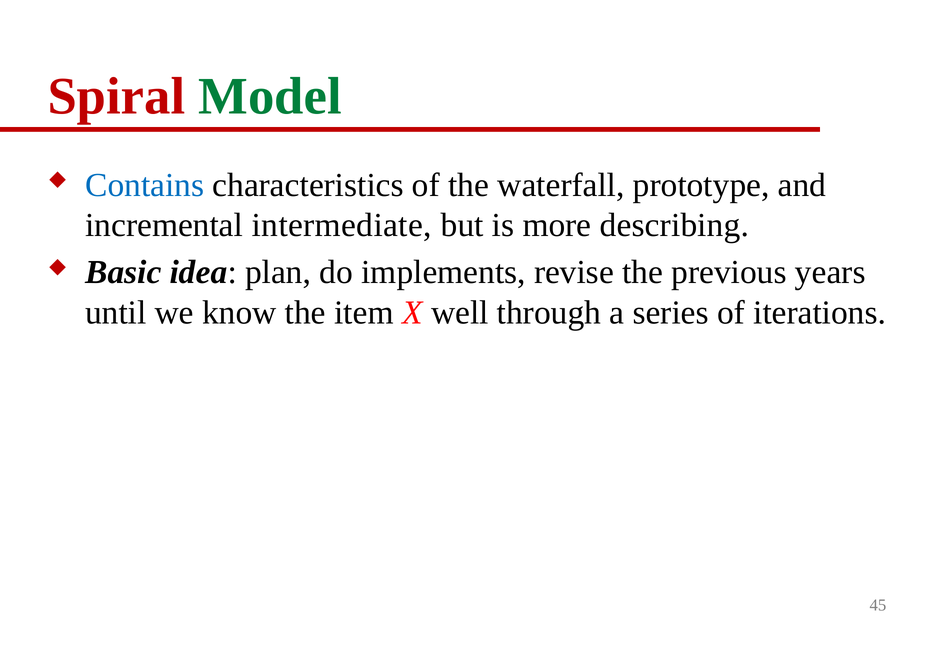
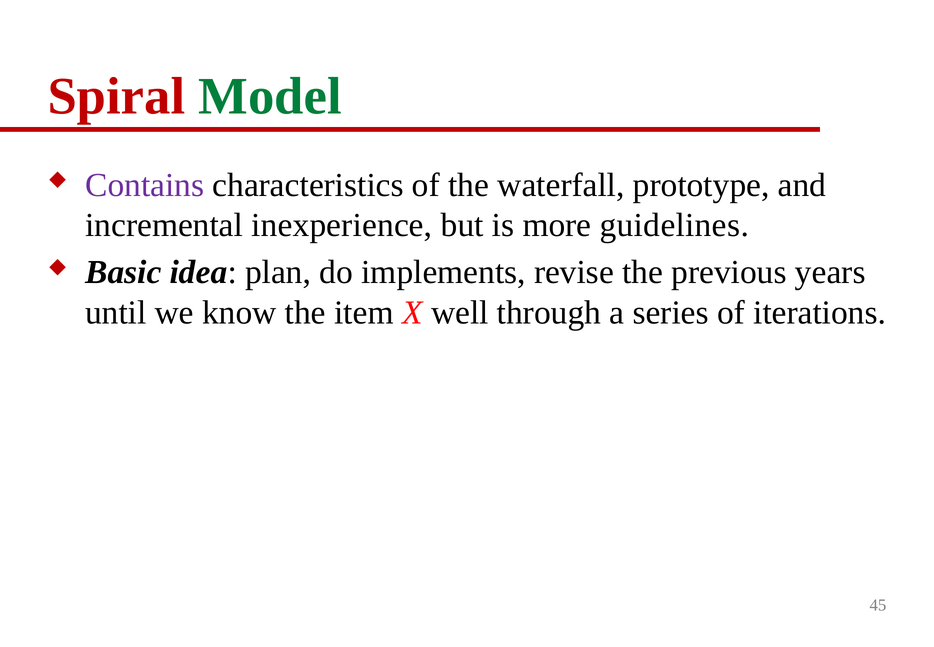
Contains colour: blue -> purple (145, 185)
intermediate: intermediate -> inexperience (342, 225)
describing: describing -> guidelines (674, 225)
